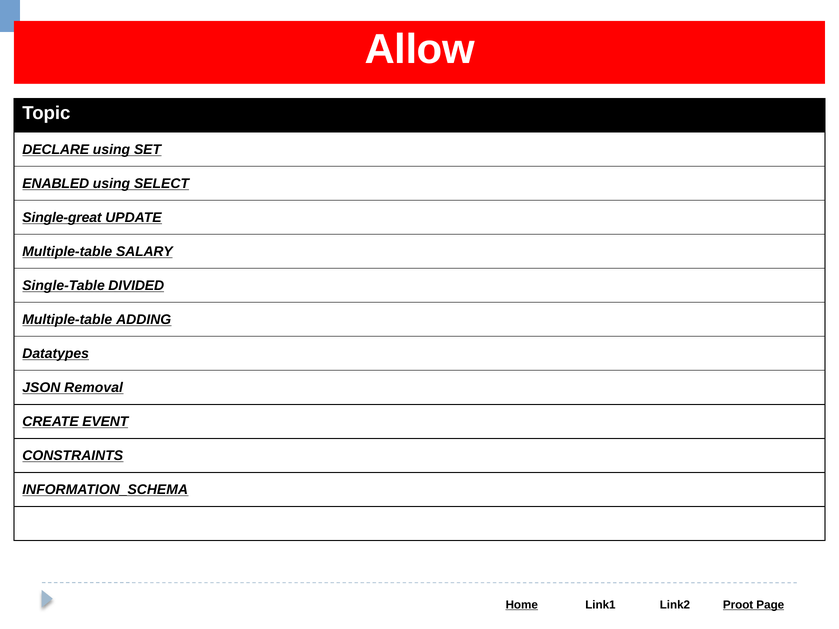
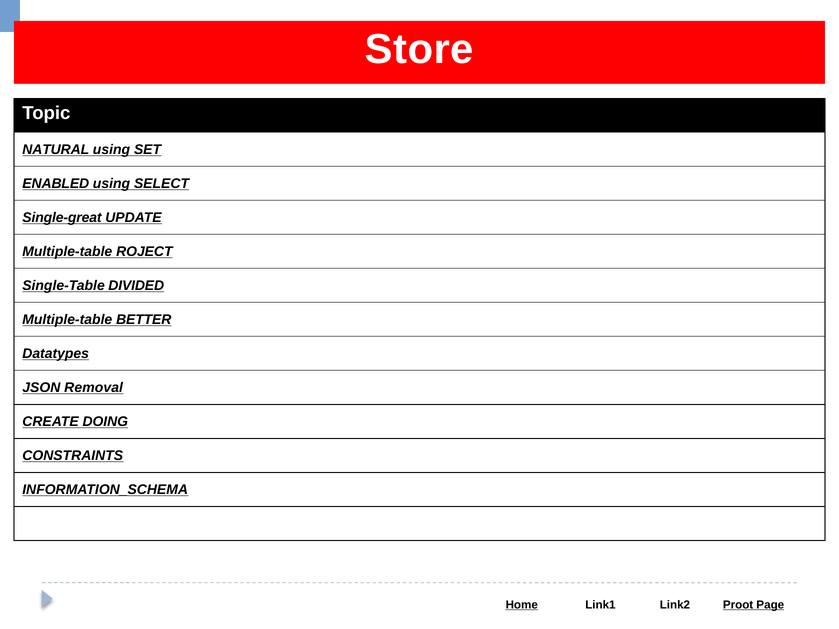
Allow: Allow -> Store (419, 49)
DECLARE: DECLARE -> NATURAL (56, 150)
SALARY: SALARY -> ROJECT (144, 252)
ADDING: ADDING -> BETTER (144, 320)
EVENT: EVENT -> DOING (105, 422)
